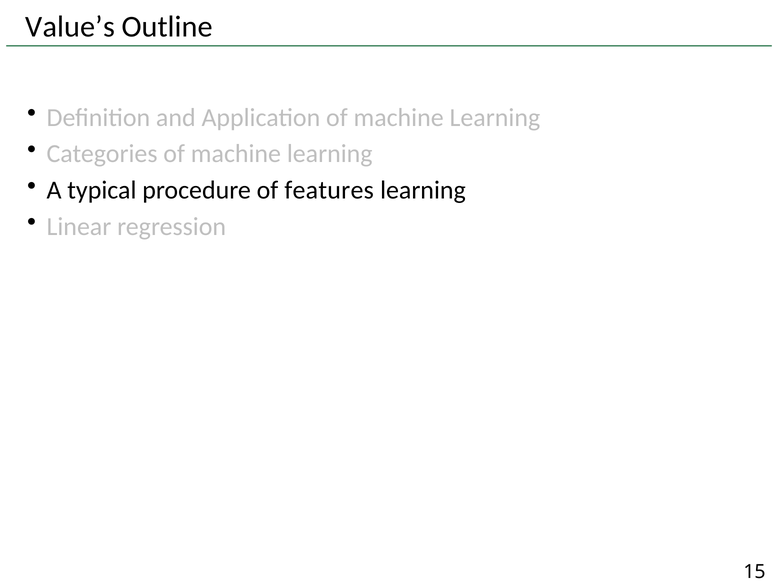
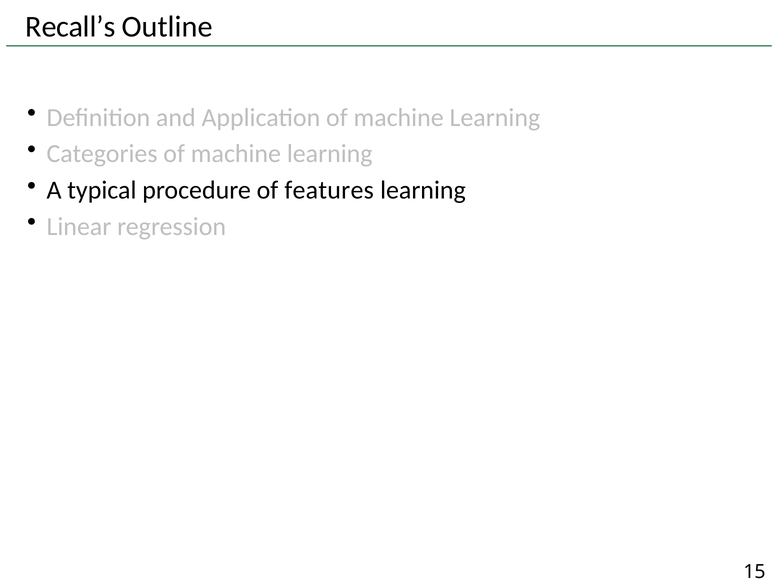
Value’s: Value’s -> Recall’s (70, 27)
